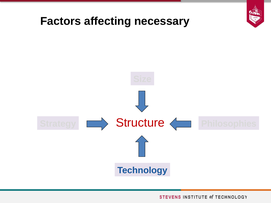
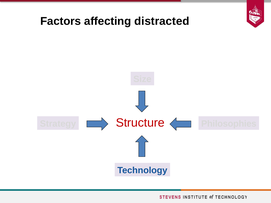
necessary: necessary -> distracted (162, 21)
